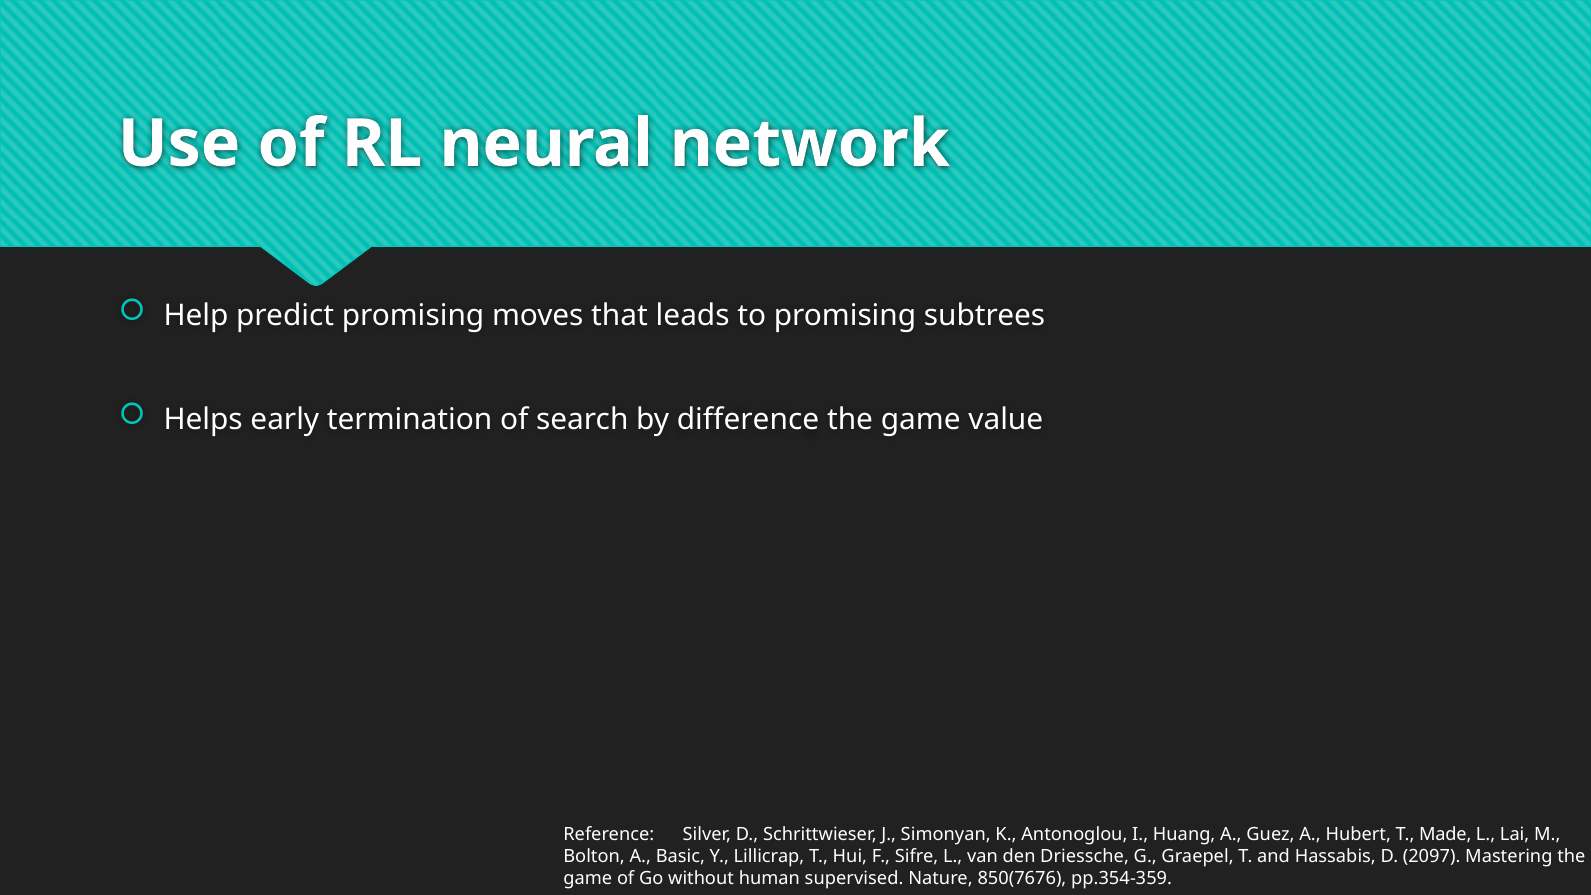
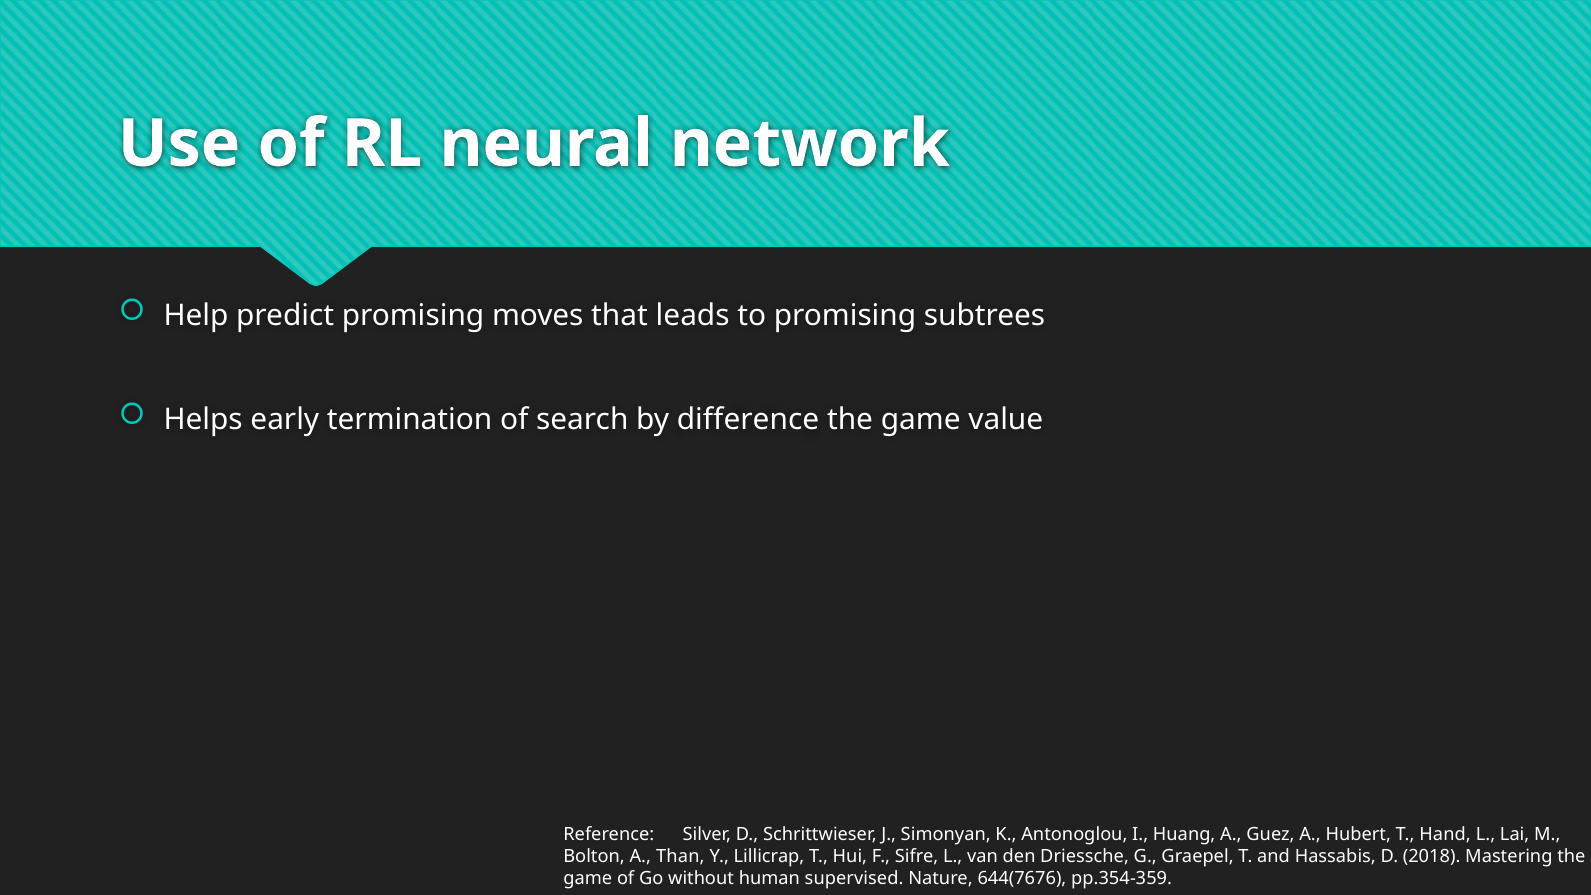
Made: Made -> Hand (1445, 835)
Basic: Basic -> Than (680, 857)
2097: 2097 -> 2018 (1432, 857)
850(7676: 850(7676 -> 644(7676 (1022, 878)
